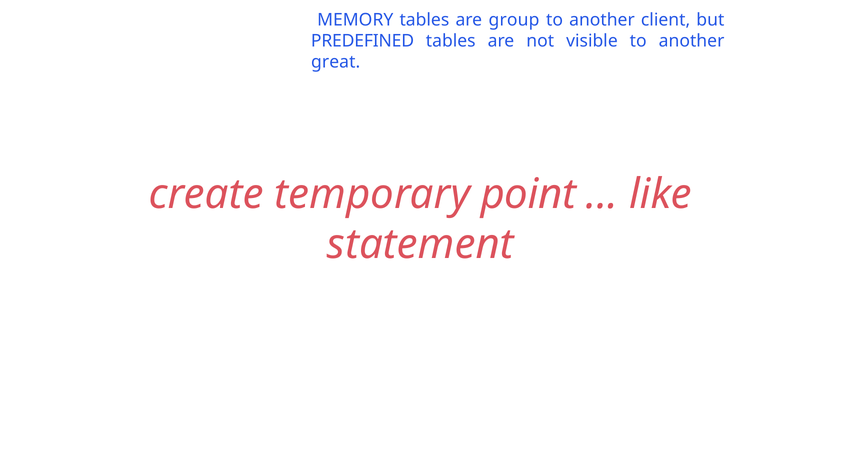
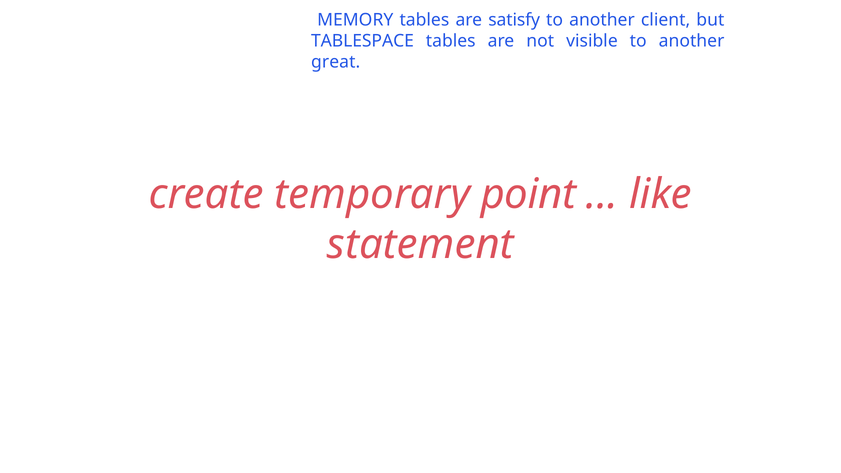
group: group -> satisfy (514, 20)
PREDEFINED: PREDEFINED -> TABLESPACE (362, 41)
